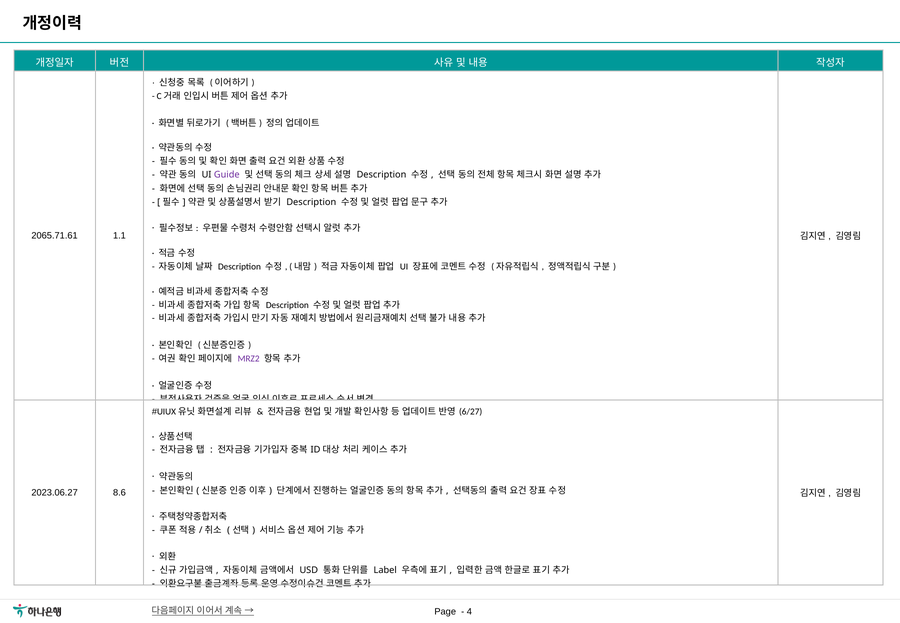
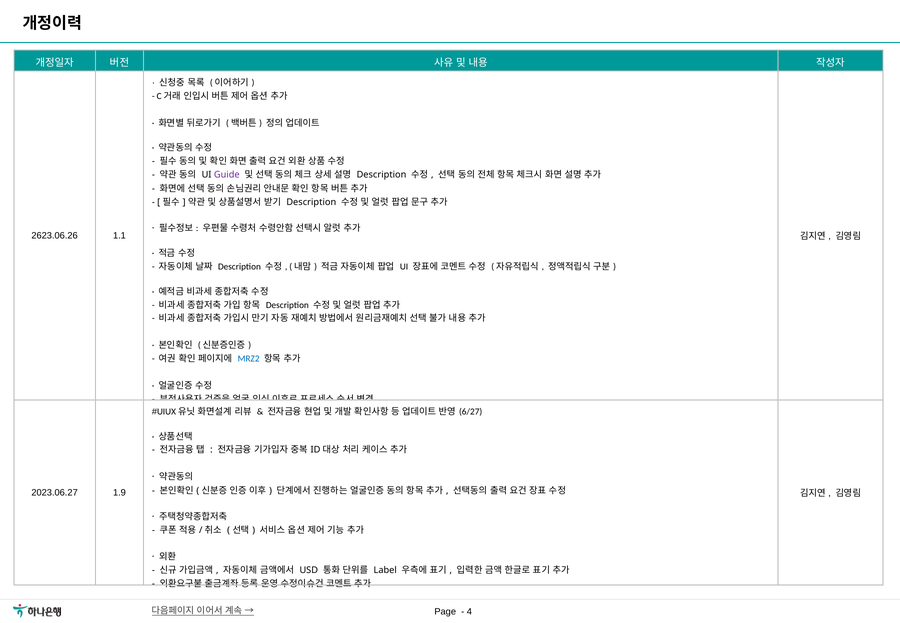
2065.71.61: 2065.71.61 -> 2623.06.26 (55, 236)
MRZ2 colour: purple -> blue (249, 359)
8.6: 8.6 -> 1.9 (119, 493)
